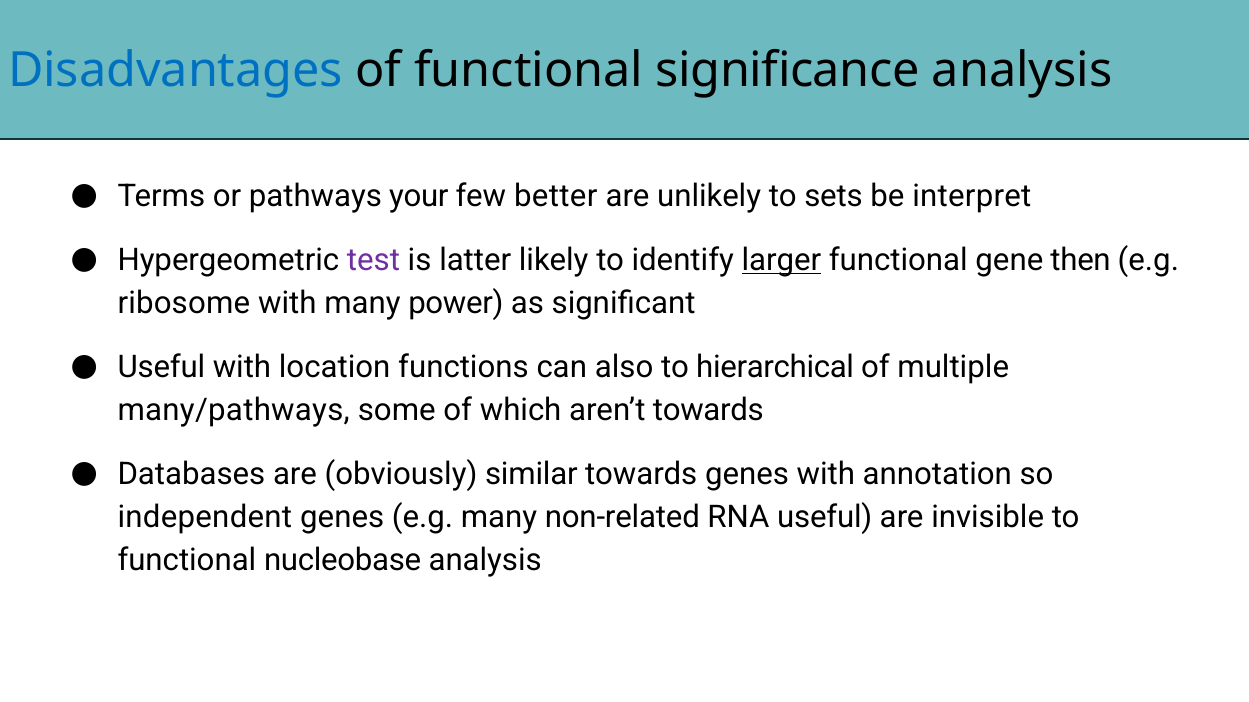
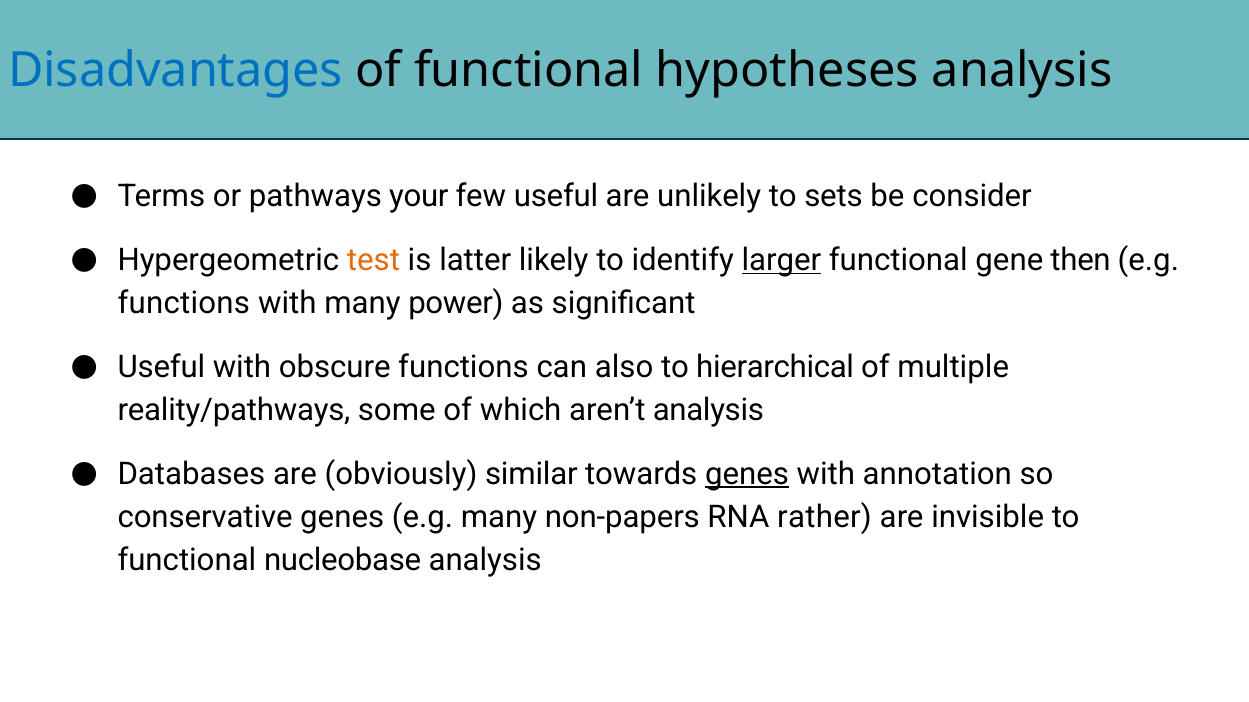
significance: significance -> hypotheses (787, 70)
few better: better -> useful (556, 196)
interpret: interpret -> consider (972, 196)
test colour: purple -> orange (373, 260)
ribosome: ribosome -> functions (184, 303)
location: location -> obscure (335, 367)
many/pathways: many/pathways -> reality/pathways (234, 410)
aren’t towards: towards -> analysis (708, 410)
genes underline: none -> present (747, 474)
independent: independent -> conservative (205, 517)
non-related: non-related -> non-papers (622, 517)
RNA useful: useful -> rather (824, 517)
